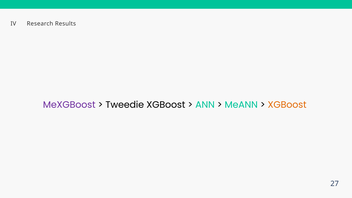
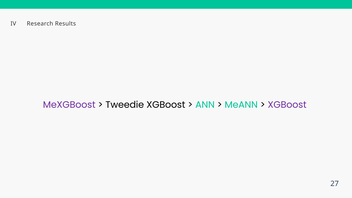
XGBoost colour: orange -> purple (287, 105)
